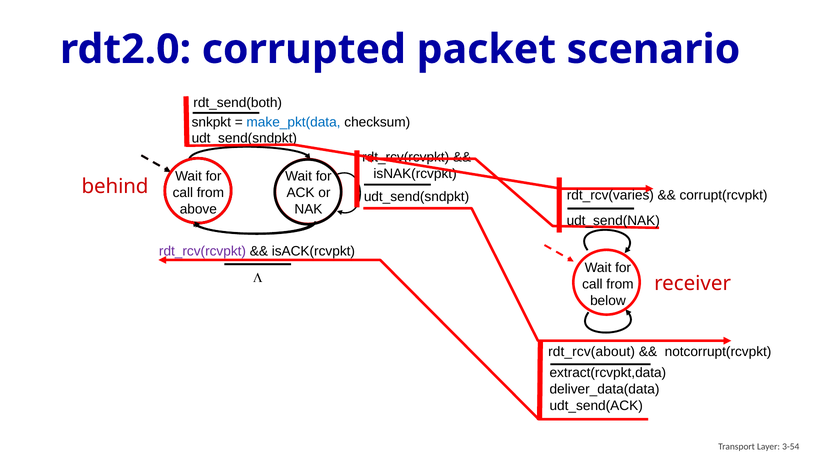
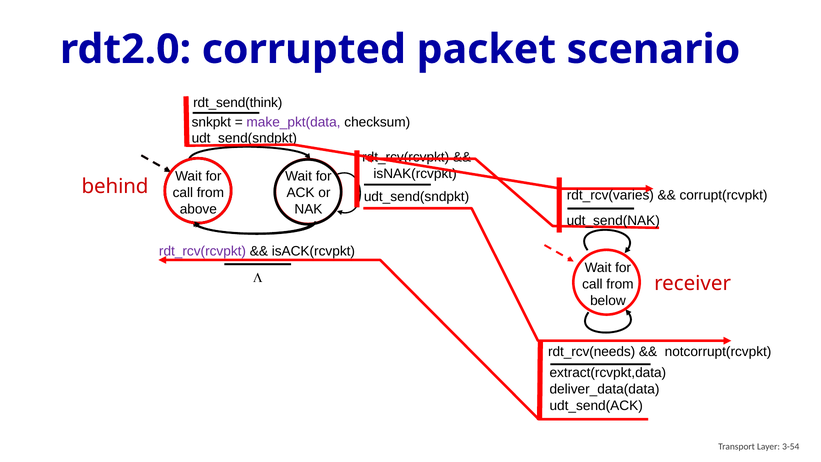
rdt_send(both: rdt_send(both -> rdt_send(think (238, 102)
make_pkt(data colour: blue -> purple (293, 122)
rdt_rcv(about: rdt_rcv(about -> rdt_rcv(needs (592, 351)
